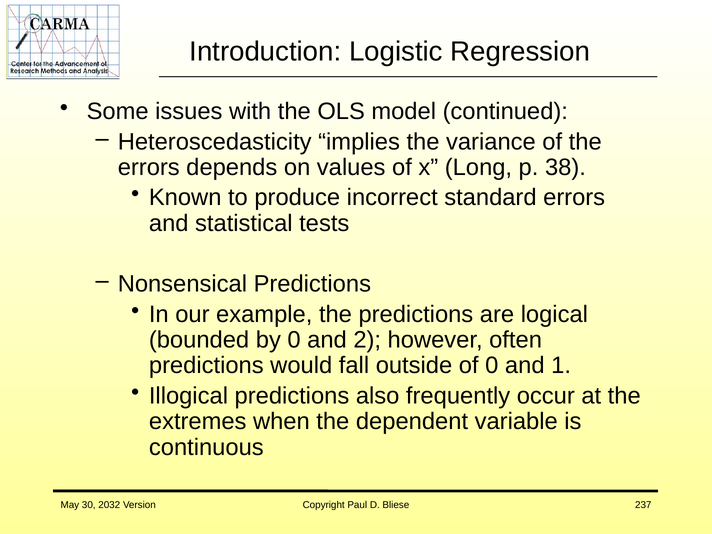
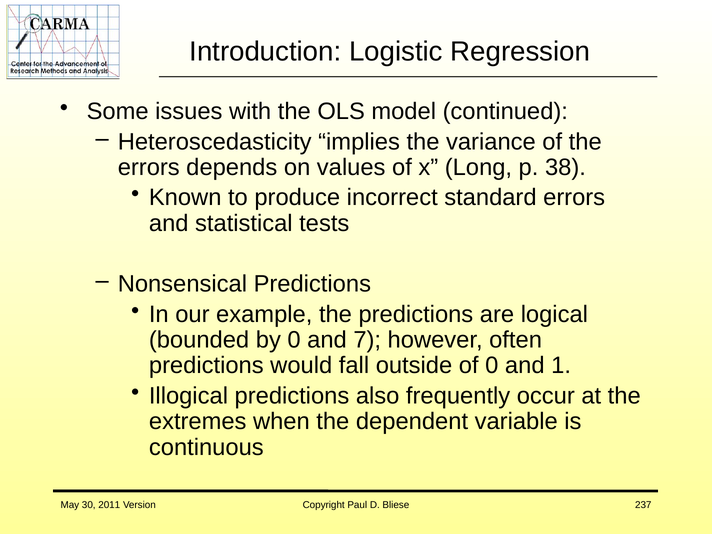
2: 2 -> 7 (367, 340)
2032: 2032 -> 2011 (109, 505)
